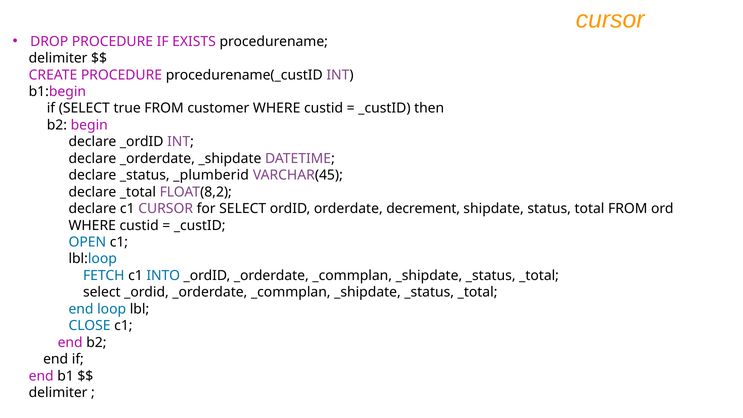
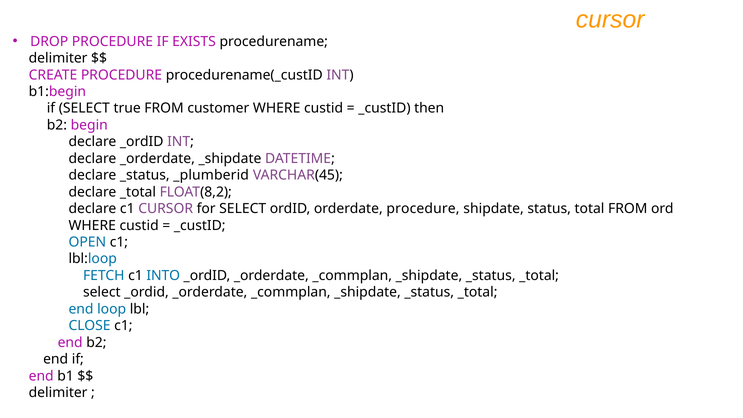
orderdate decrement: decrement -> procedure (423, 209)
